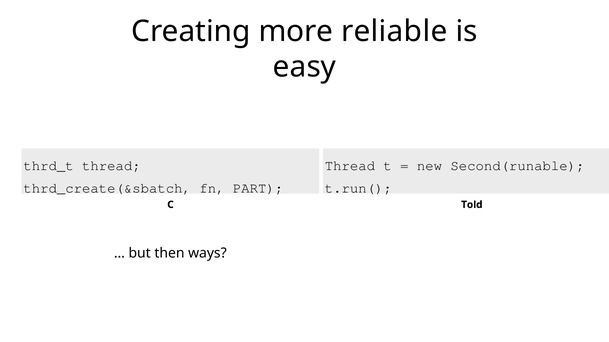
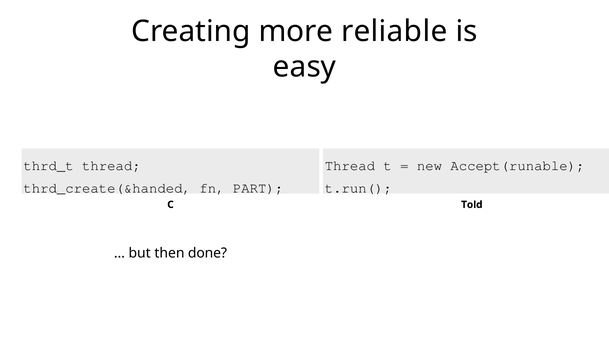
Second(runable: Second(runable -> Accept(runable (517, 166)
thrd_create(&sbatch: thrd_create(&sbatch -> thrd_create(&handed (107, 189)
ways: ways -> done (207, 254)
